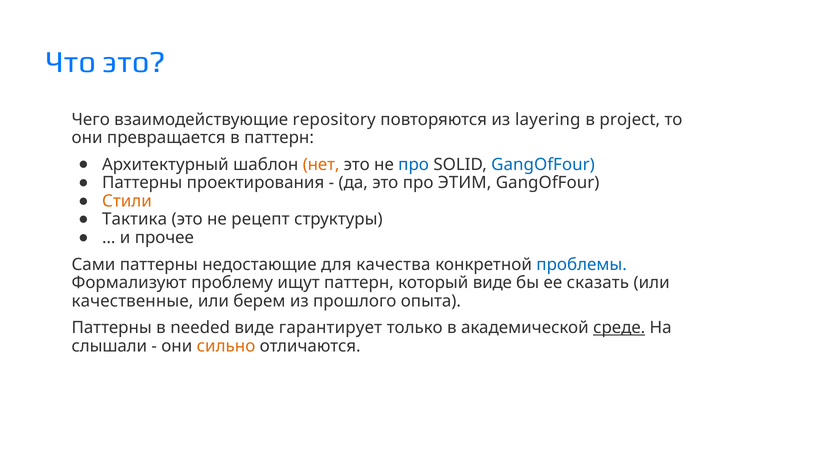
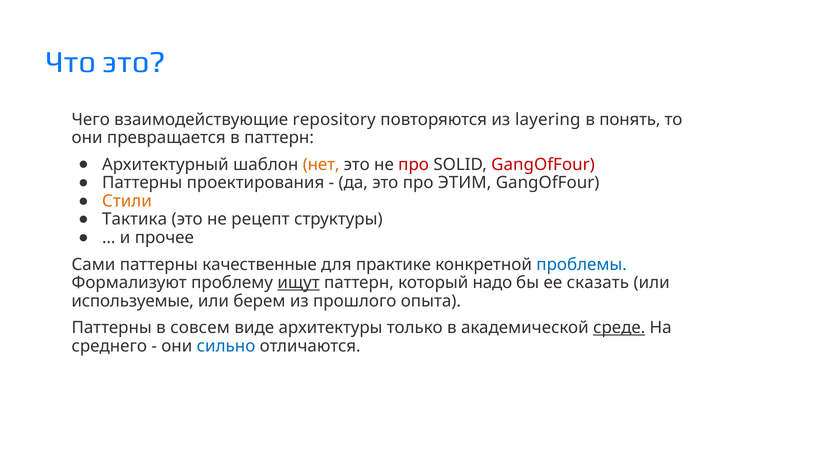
project: project -> понять (630, 120)
про colour: blue -> red (414, 165)
GangOfFour colour: blue -> red (543, 165)
недостающие: недостающие -> качественные (260, 265)
качества: качества -> практике (394, 265)
ищут underline: none -> present (299, 283)
который виде: виде -> надо (492, 283)
качественные: качественные -> используемые (133, 301)
needed: needed -> совсем (200, 328)
гарантирует: гарантирует -> архитектуры (331, 328)
слышали: слышали -> среднего (109, 346)
сильно colour: orange -> blue (226, 346)
